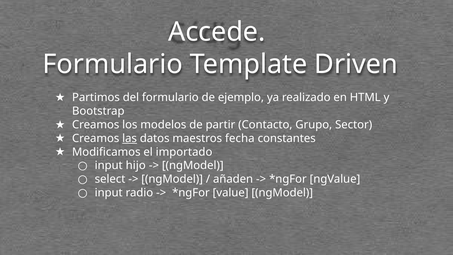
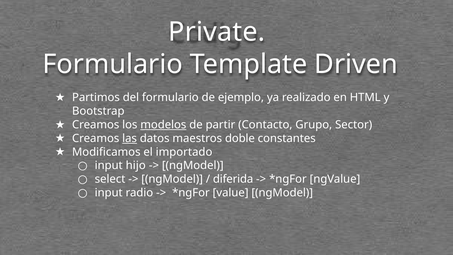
Accede: Accede -> Private (217, 32)
modelos underline: none -> present (163, 125)
fecha: fecha -> doble (240, 138)
añaden: añaden -> diferida (233, 179)
